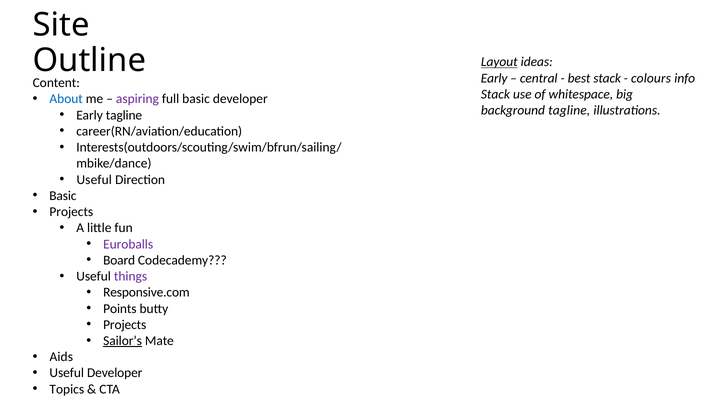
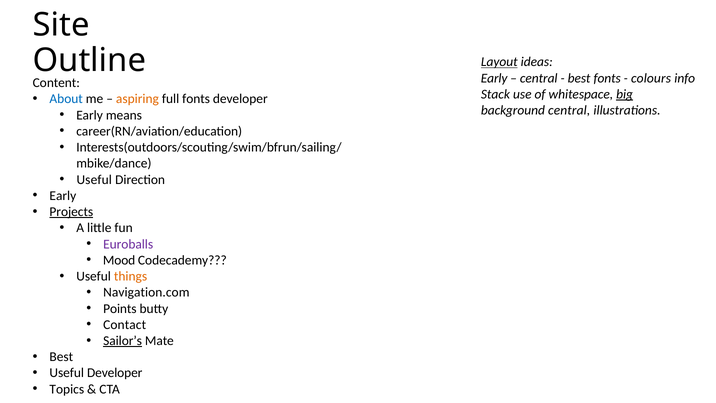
best stack: stack -> fonts (607, 78)
big underline: none -> present (625, 94)
aspiring colour: purple -> orange (137, 99)
full basic: basic -> fonts (196, 99)
background tagline: tagline -> central (569, 110)
Early tagline: tagline -> means (124, 115)
Basic: Basic -> Early (63, 196)
Projects underline: none -> present (71, 212)
Board: Board -> Mood (119, 260)
things colour: purple -> orange (131, 276)
Responsive.com: Responsive.com -> Navigation.com (146, 292)
Projects: Projects -> Contact (125, 324)
Aids: Aids -> Best (61, 357)
